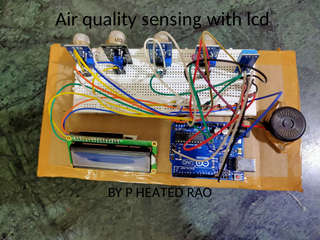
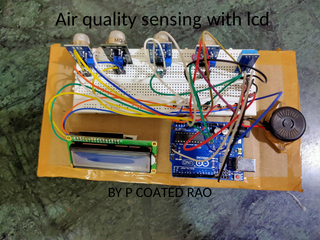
HEATED: HEATED -> COATED (160, 192)
